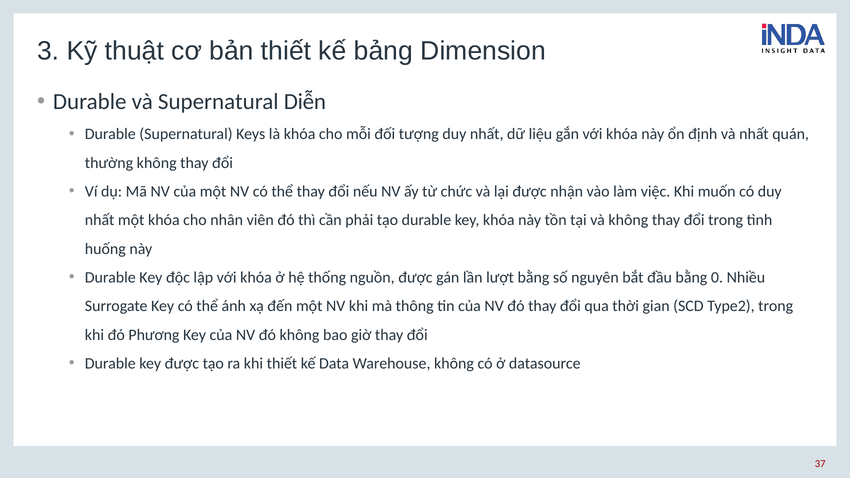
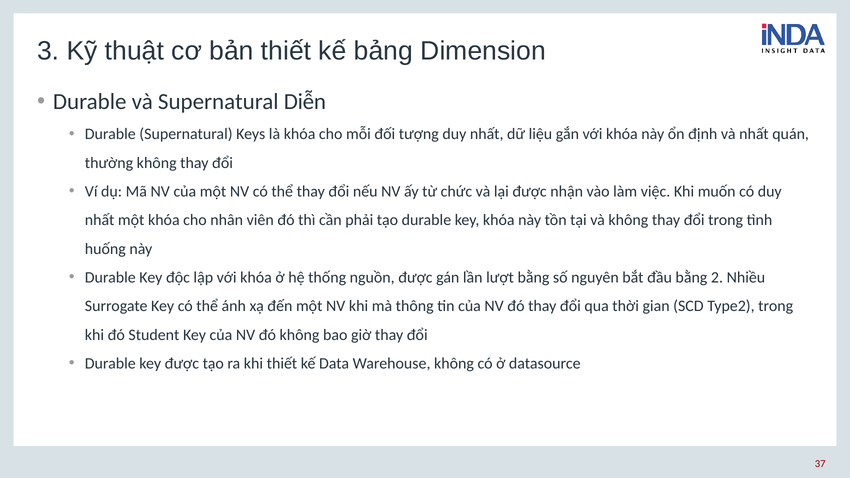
0: 0 -> 2 (717, 278)
Phương: Phương -> Student (154, 335)
